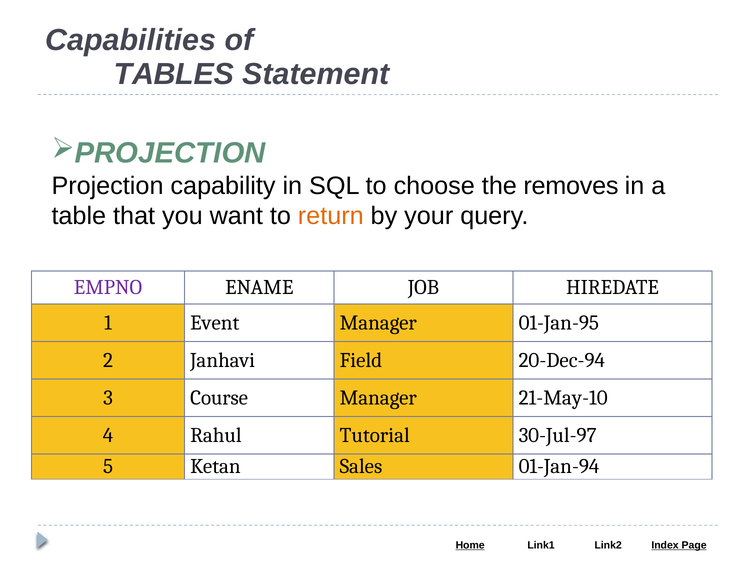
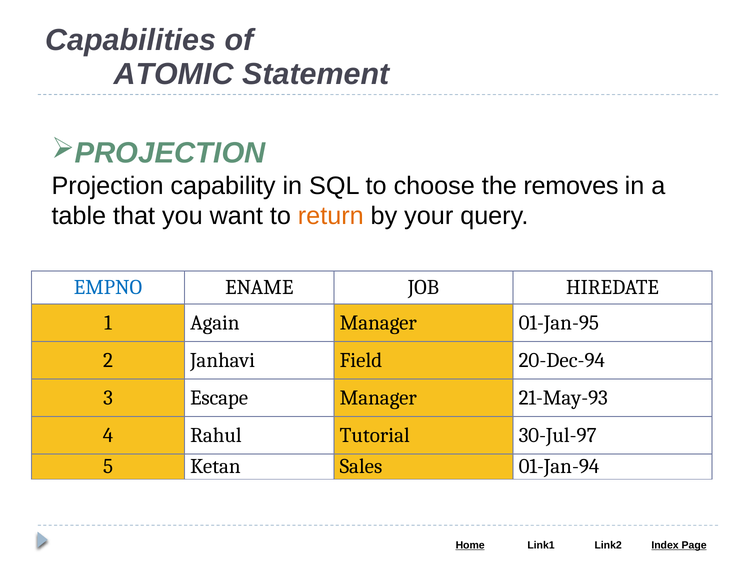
TABLES: TABLES -> ATOMIC (174, 74)
EMPNO colour: purple -> blue (108, 287)
Event: Event -> Again (215, 323)
Course: Course -> Escape (219, 398)
21-May-10: 21-May-10 -> 21-May-93 (563, 398)
